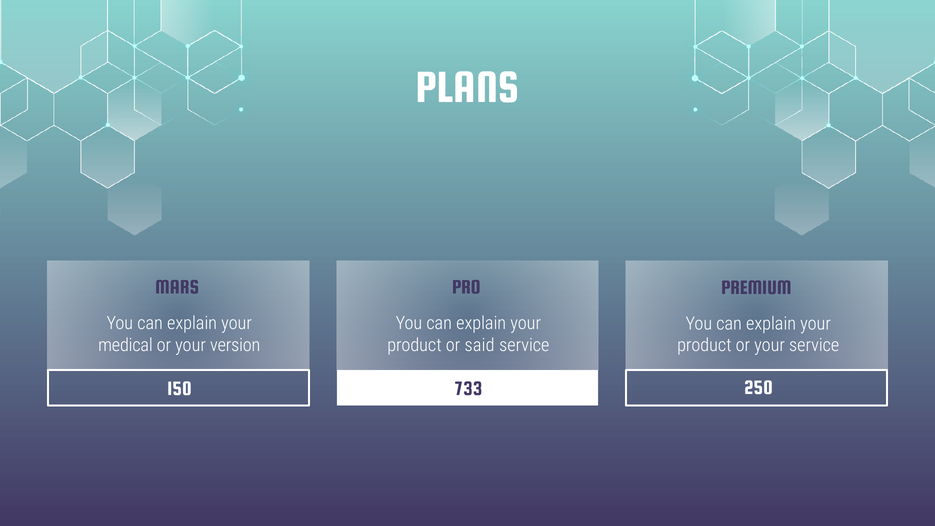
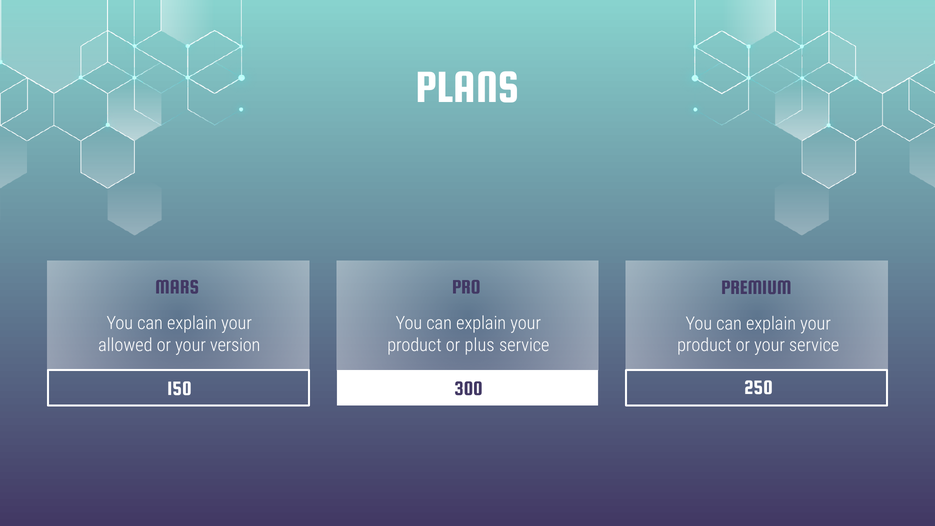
medical: medical -> allowed (125, 345)
said: said -> plus (480, 345)
733: 733 -> 300 (468, 388)
